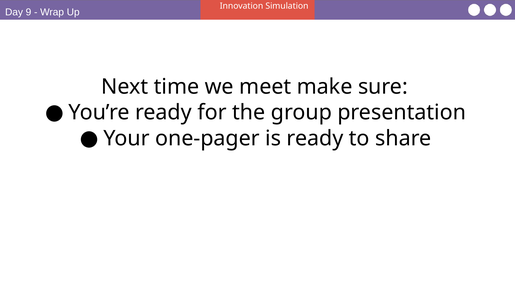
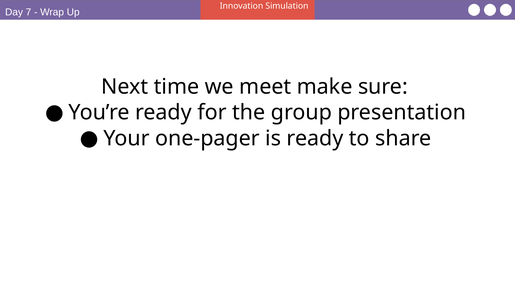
9: 9 -> 7 (28, 12)
